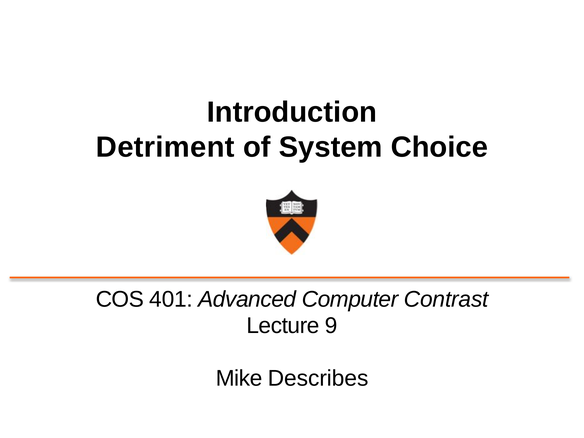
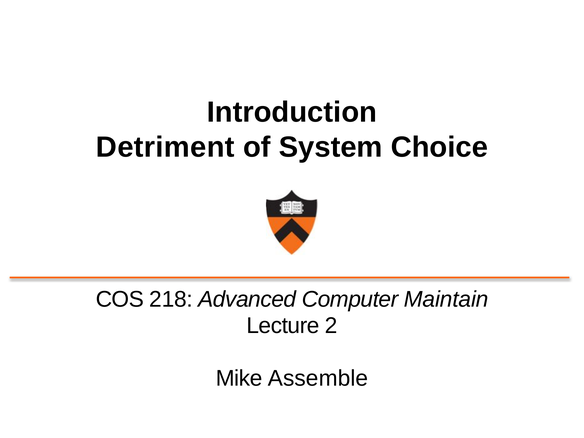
401: 401 -> 218 (171, 299)
Contrast: Contrast -> Maintain (446, 299)
9: 9 -> 2 (331, 326)
Describes: Describes -> Assemble (318, 378)
